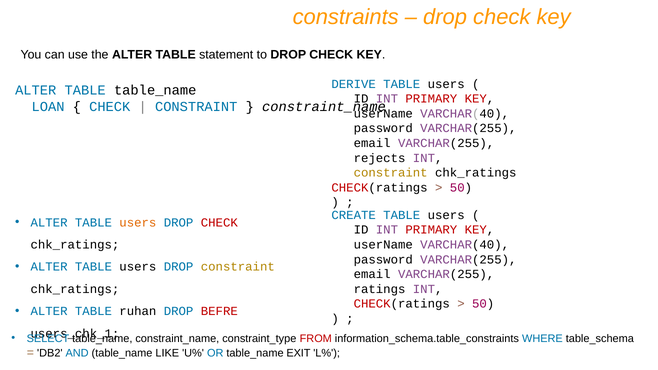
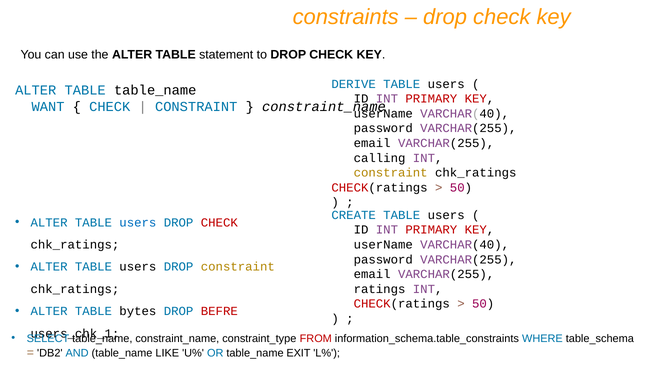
LOAN: LOAN -> WANT (48, 107)
rejects: rejects -> calling (380, 158)
users colour: orange -> blue (138, 223)
ruhan: ruhan -> bytes (138, 311)
